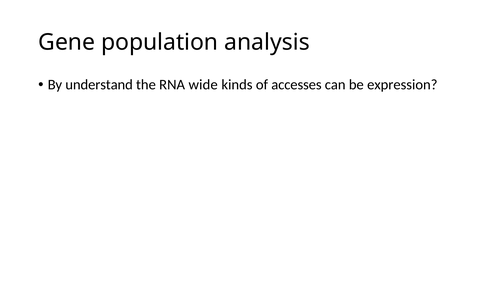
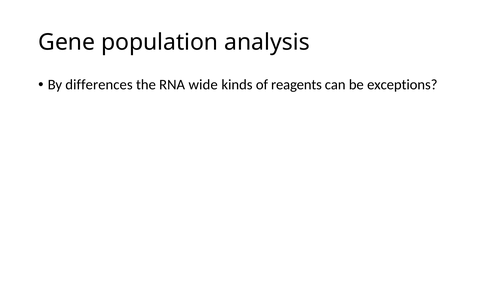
understand: understand -> differences (99, 85)
accesses: accesses -> reagents (296, 85)
expression: expression -> exceptions (402, 85)
